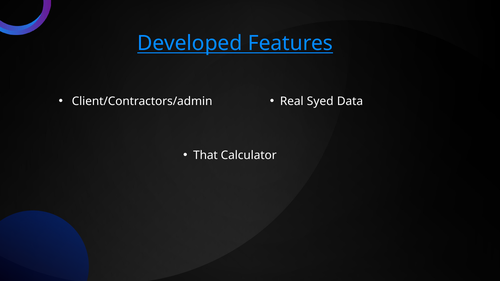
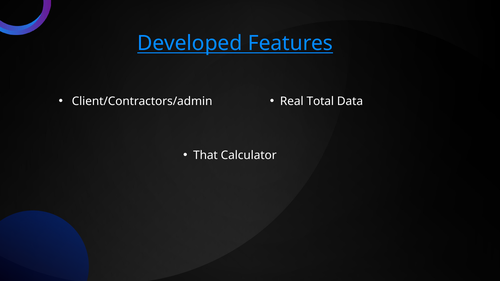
Syed: Syed -> Total (320, 101)
